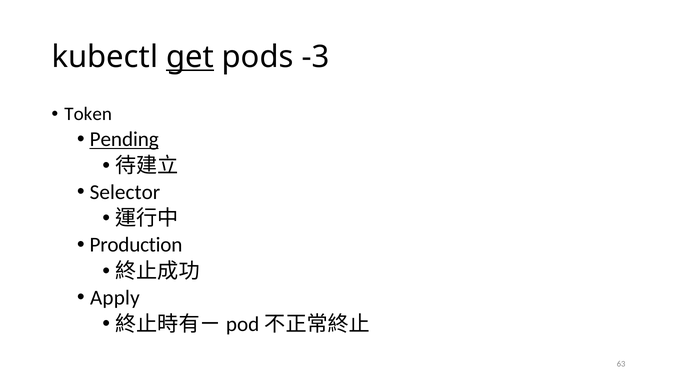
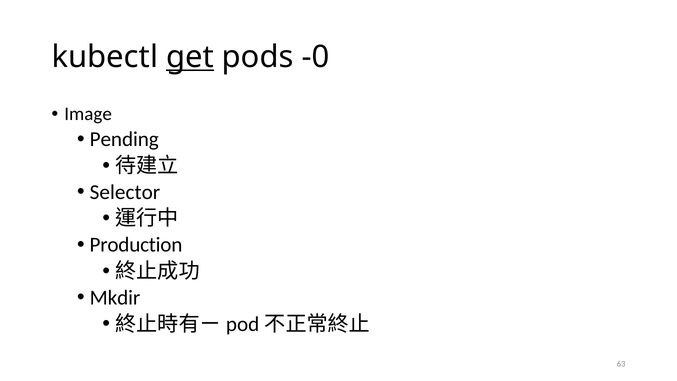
-3: -3 -> -0 (316, 57)
Token: Token -> Image (88, 114)
Pending underline: present -> none (124, 139)
Apply: Apply -> Mkdir (115, 298)
